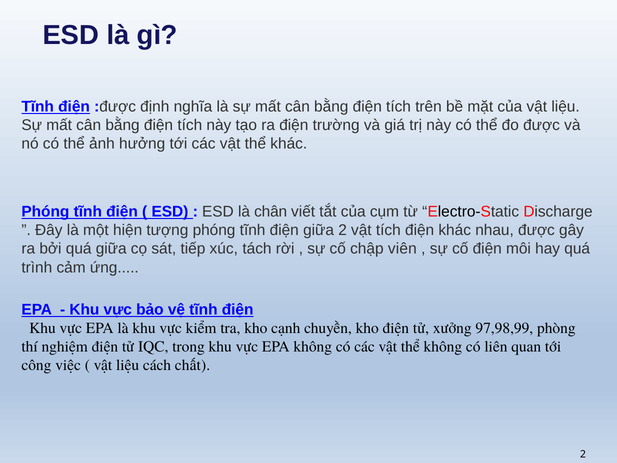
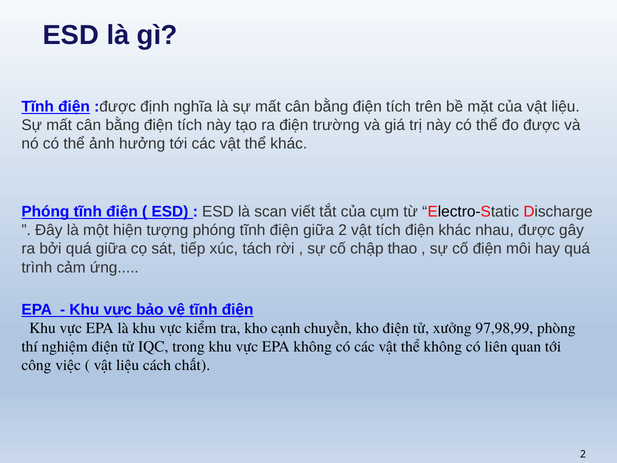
chân: chân -> scan (271, 212)
viên: viên -> thao (402, 249)
